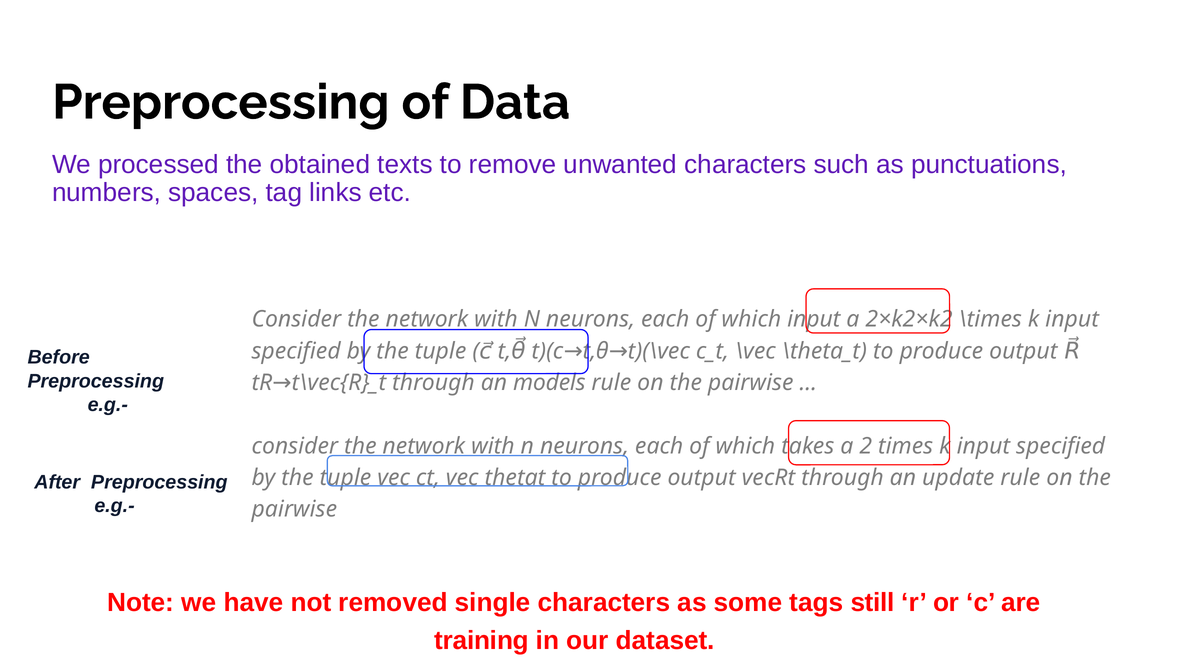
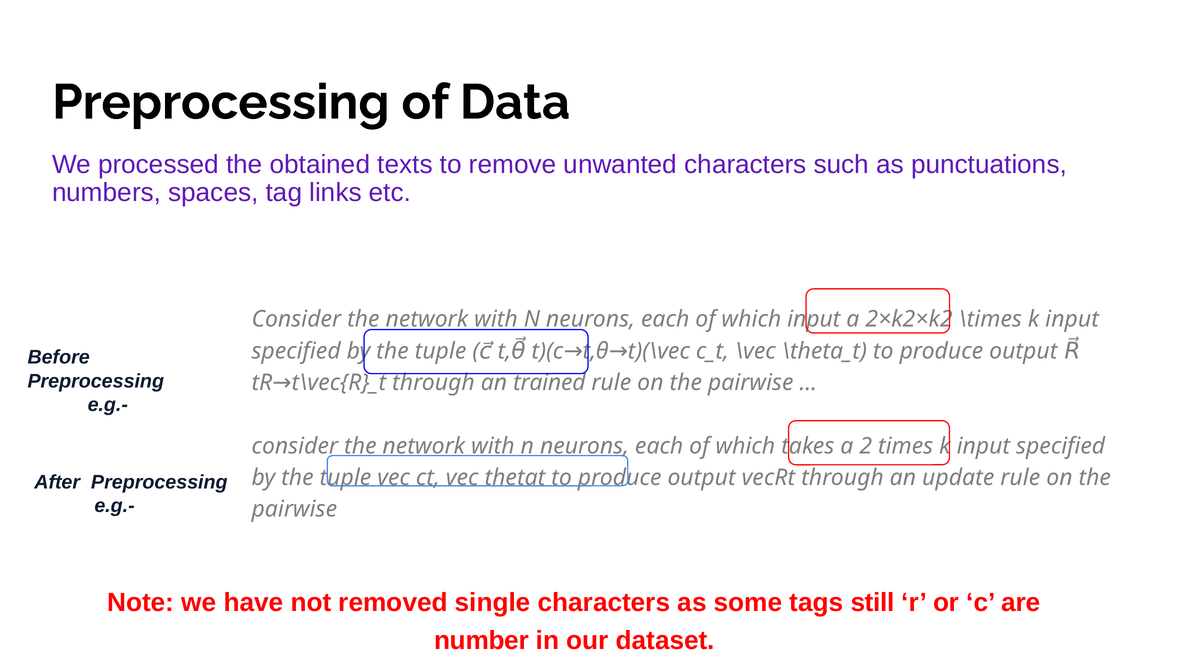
models: models -> trained (549, 383)
training: training -> number (482, 640)
